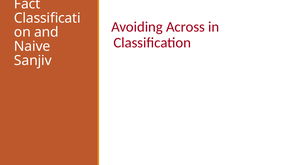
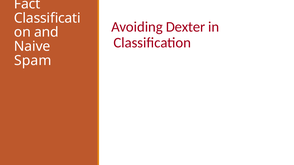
Across: Across -> Dexter (186, 27)
Sanjiv: Sanjiv -> Spam (33, 61)
